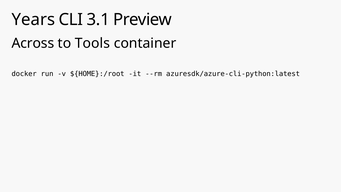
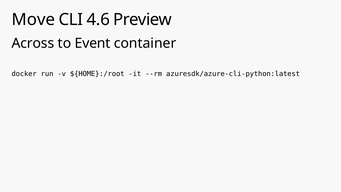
Years: Years -> Move (33, 20)
3.1: 3.1 -> 4.6 (98, 20)
Tools: Tools -> Event (93, 43)
